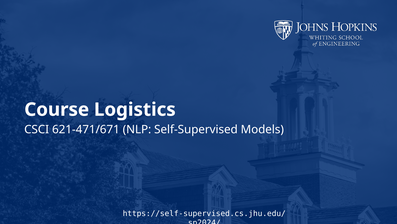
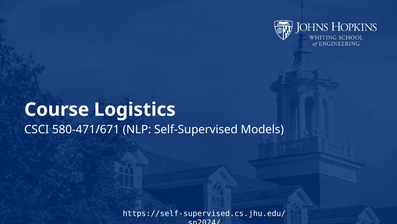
621-471/671: 621-471/671 -> 580-471/671 (86, 129)
